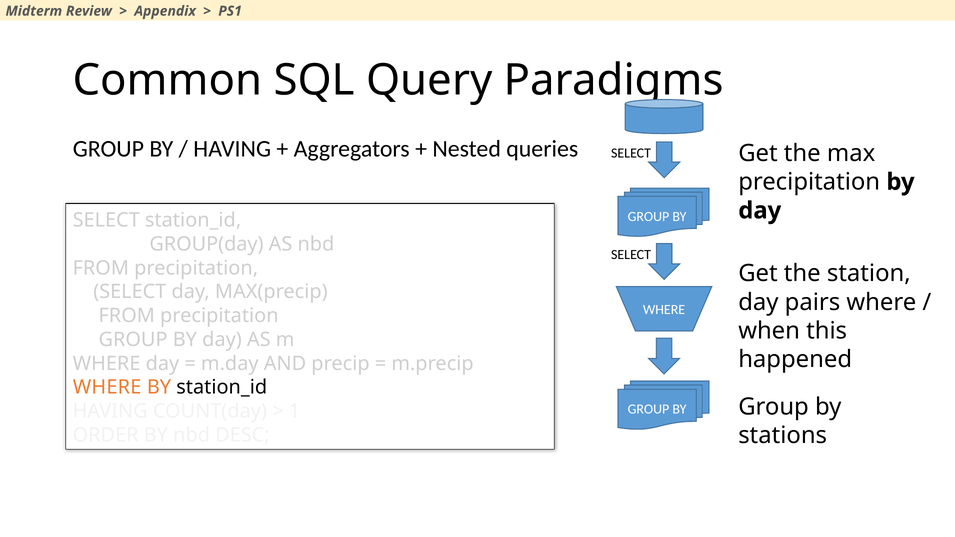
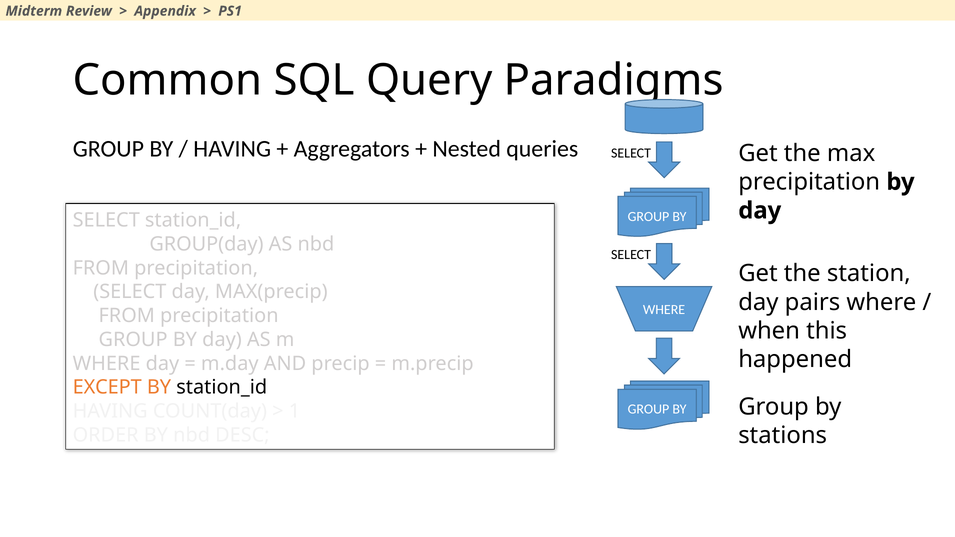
WHERE: WHERE -> EXCEPT (107, 388)
